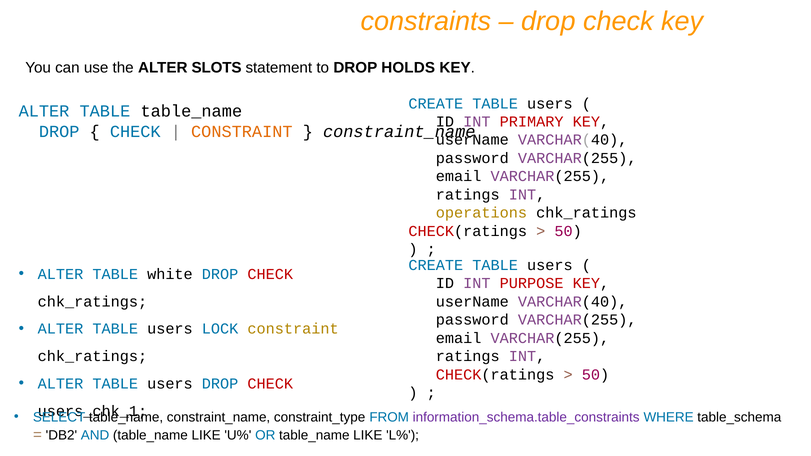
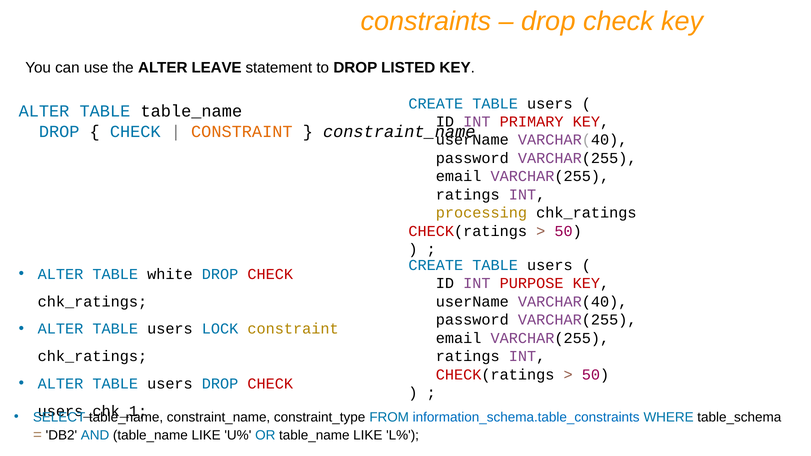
SLOTS: SLOTS -> LEAVE (217, 68)
HOLDS: HOLDS -> LISTED (408, 68)
operations: operations -> processing (481, 213)
information_schema.table_constraints colour: purple -> blue (526, 417)
